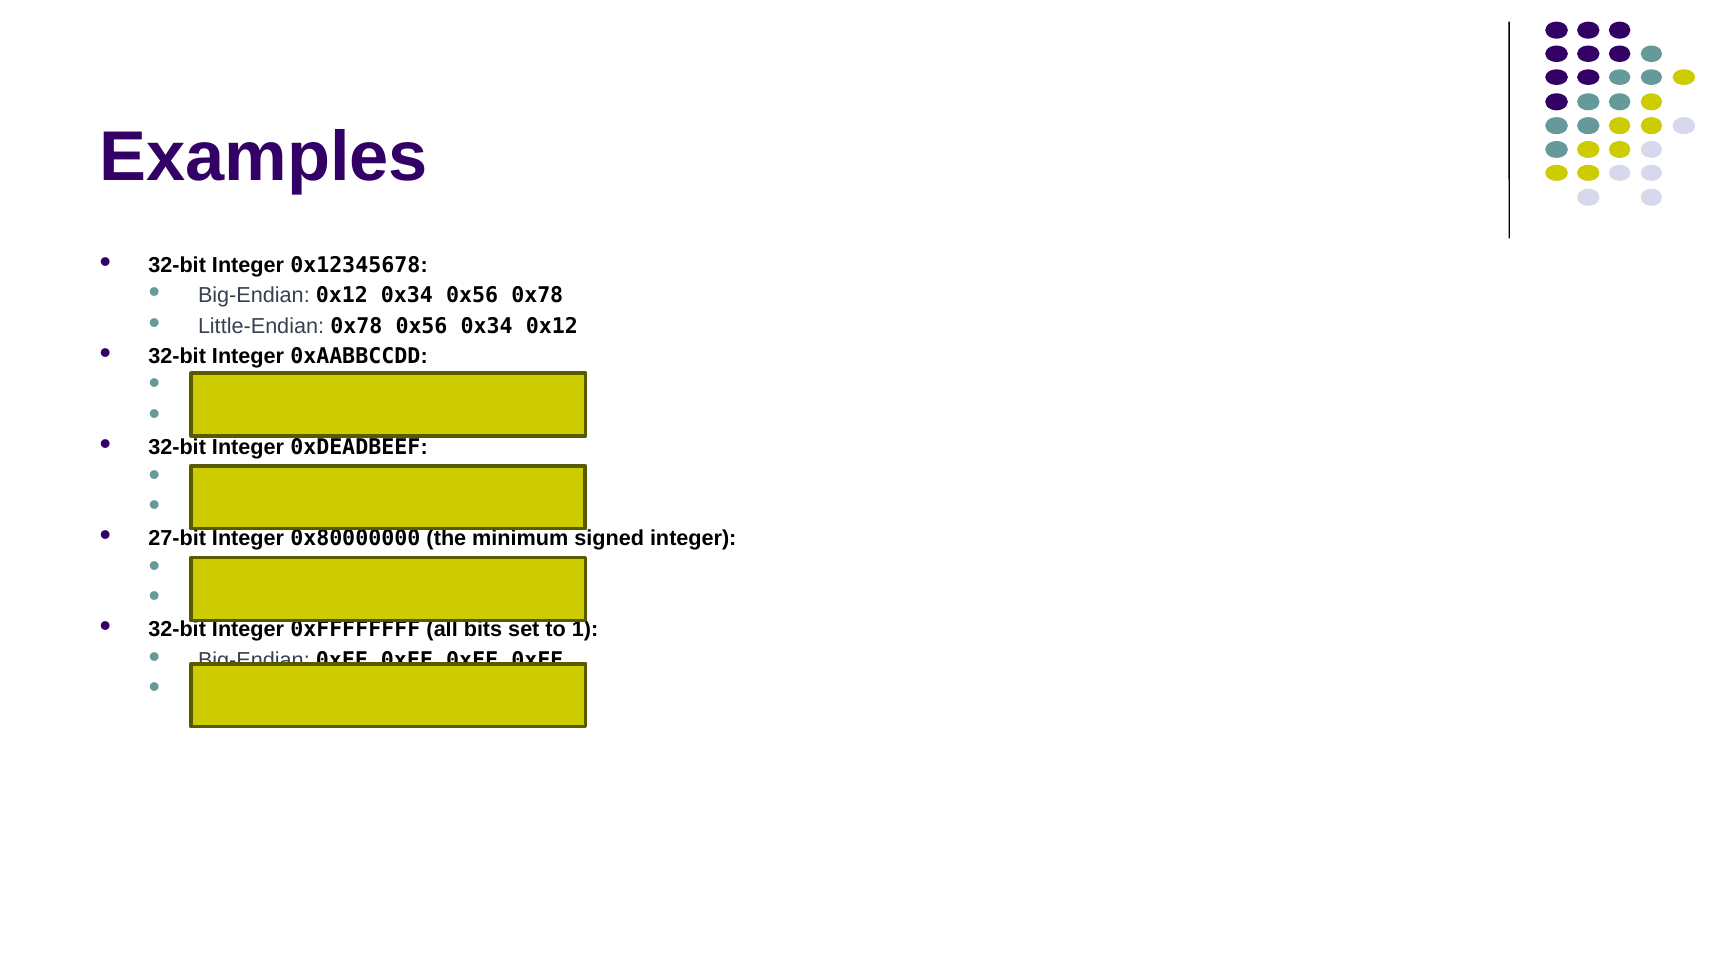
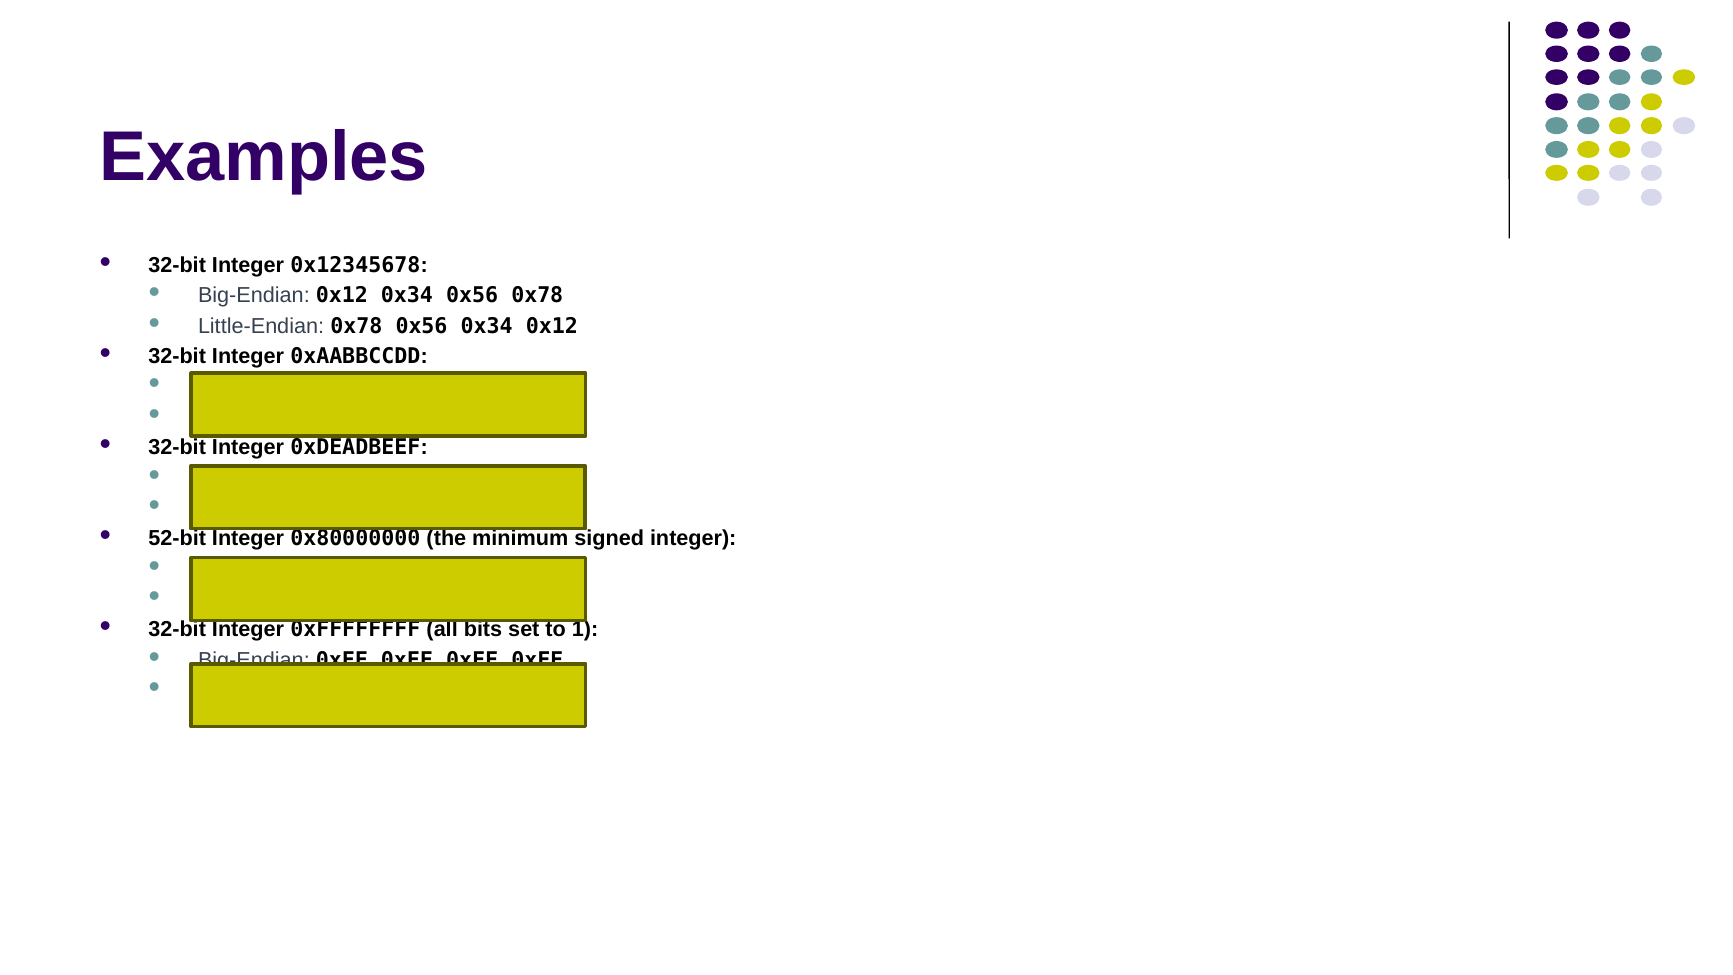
27-bit: 27-bit -> 52-bit (177, 538)
